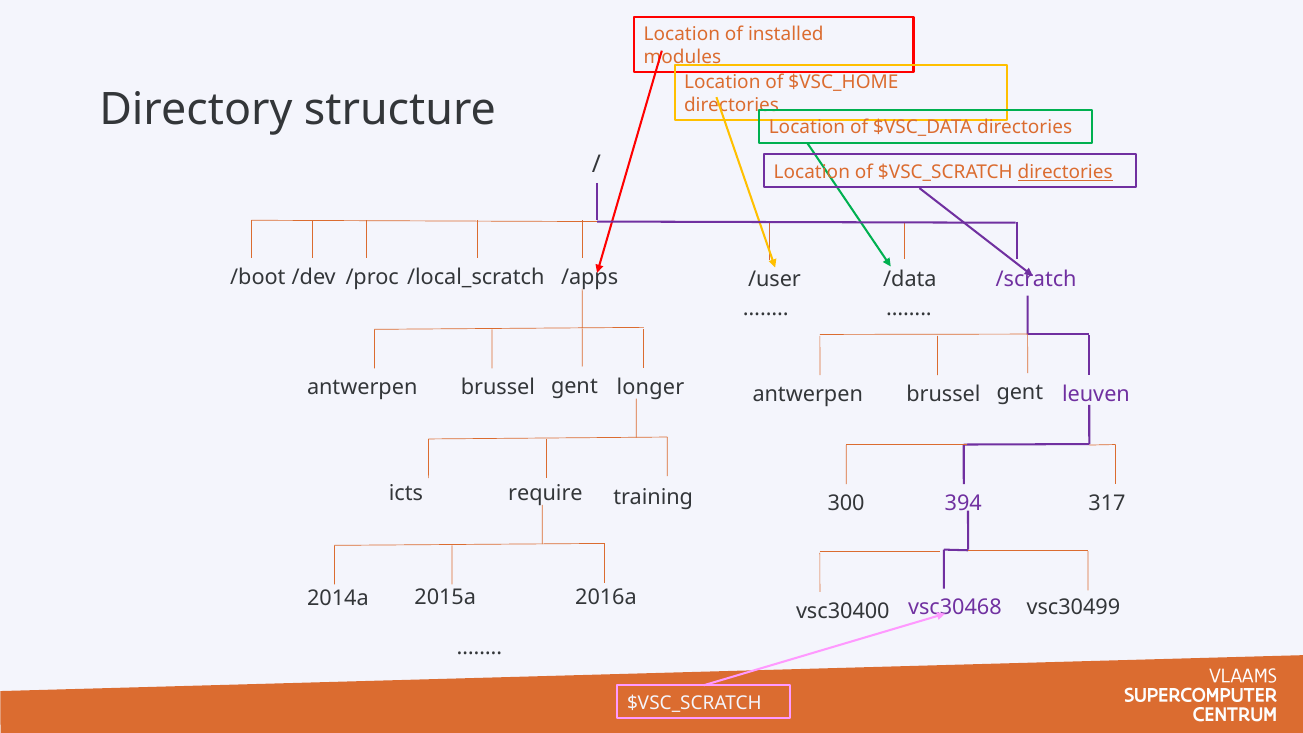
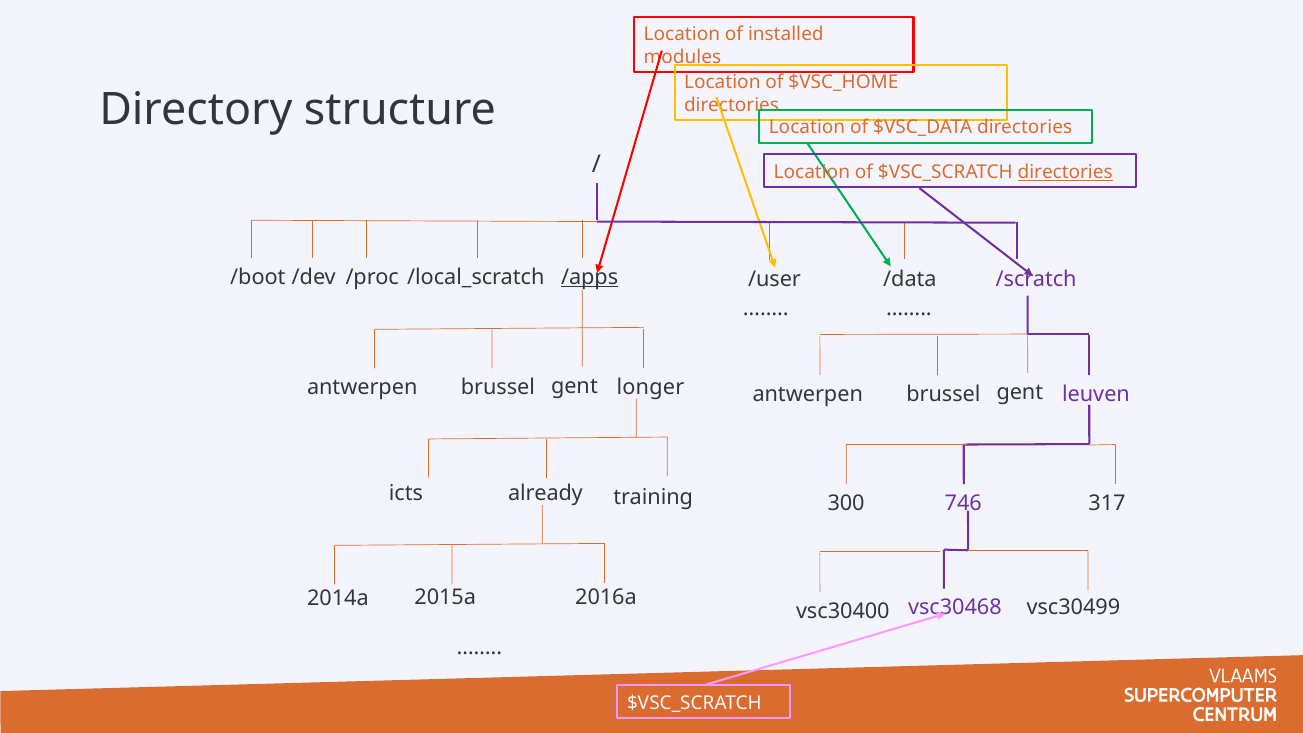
/apps underline: none -> present (590, 277)
require: require -> already (545, 494)
394: 394 -> 746 (963, 503)
